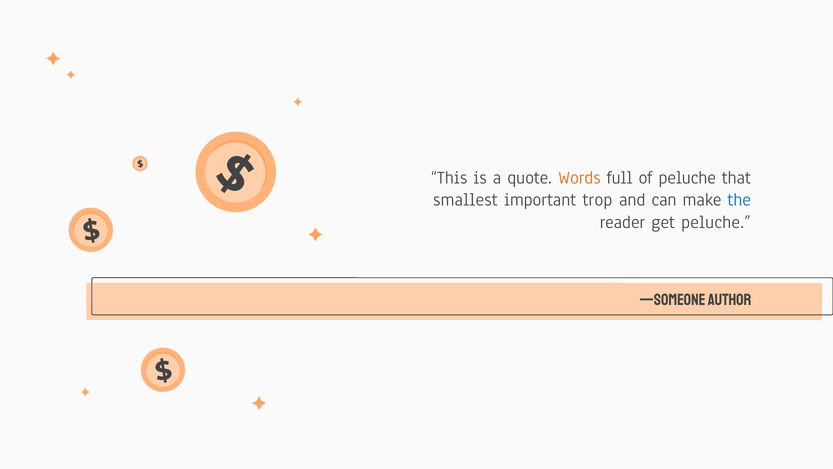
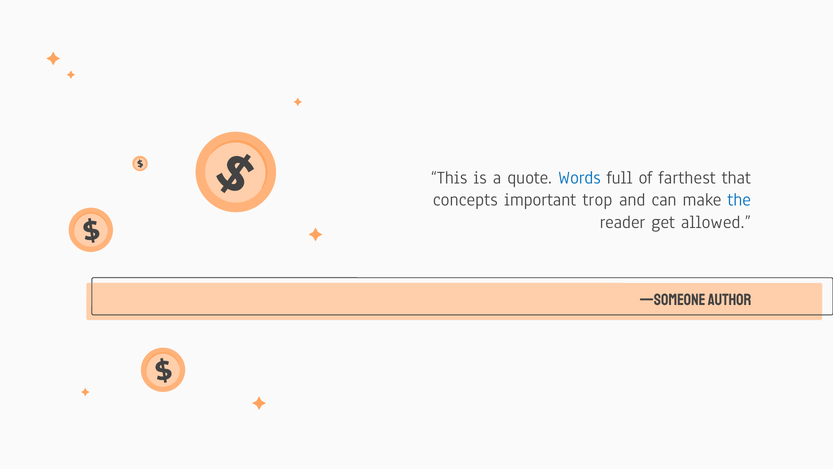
Words colour: orange -> blue (579, 177)
of peluche: peluche -> farthest (687, 177)
smallest: smallest -> concepts (465, 200)
get peluche: peluche -> allowed (716, 222)
